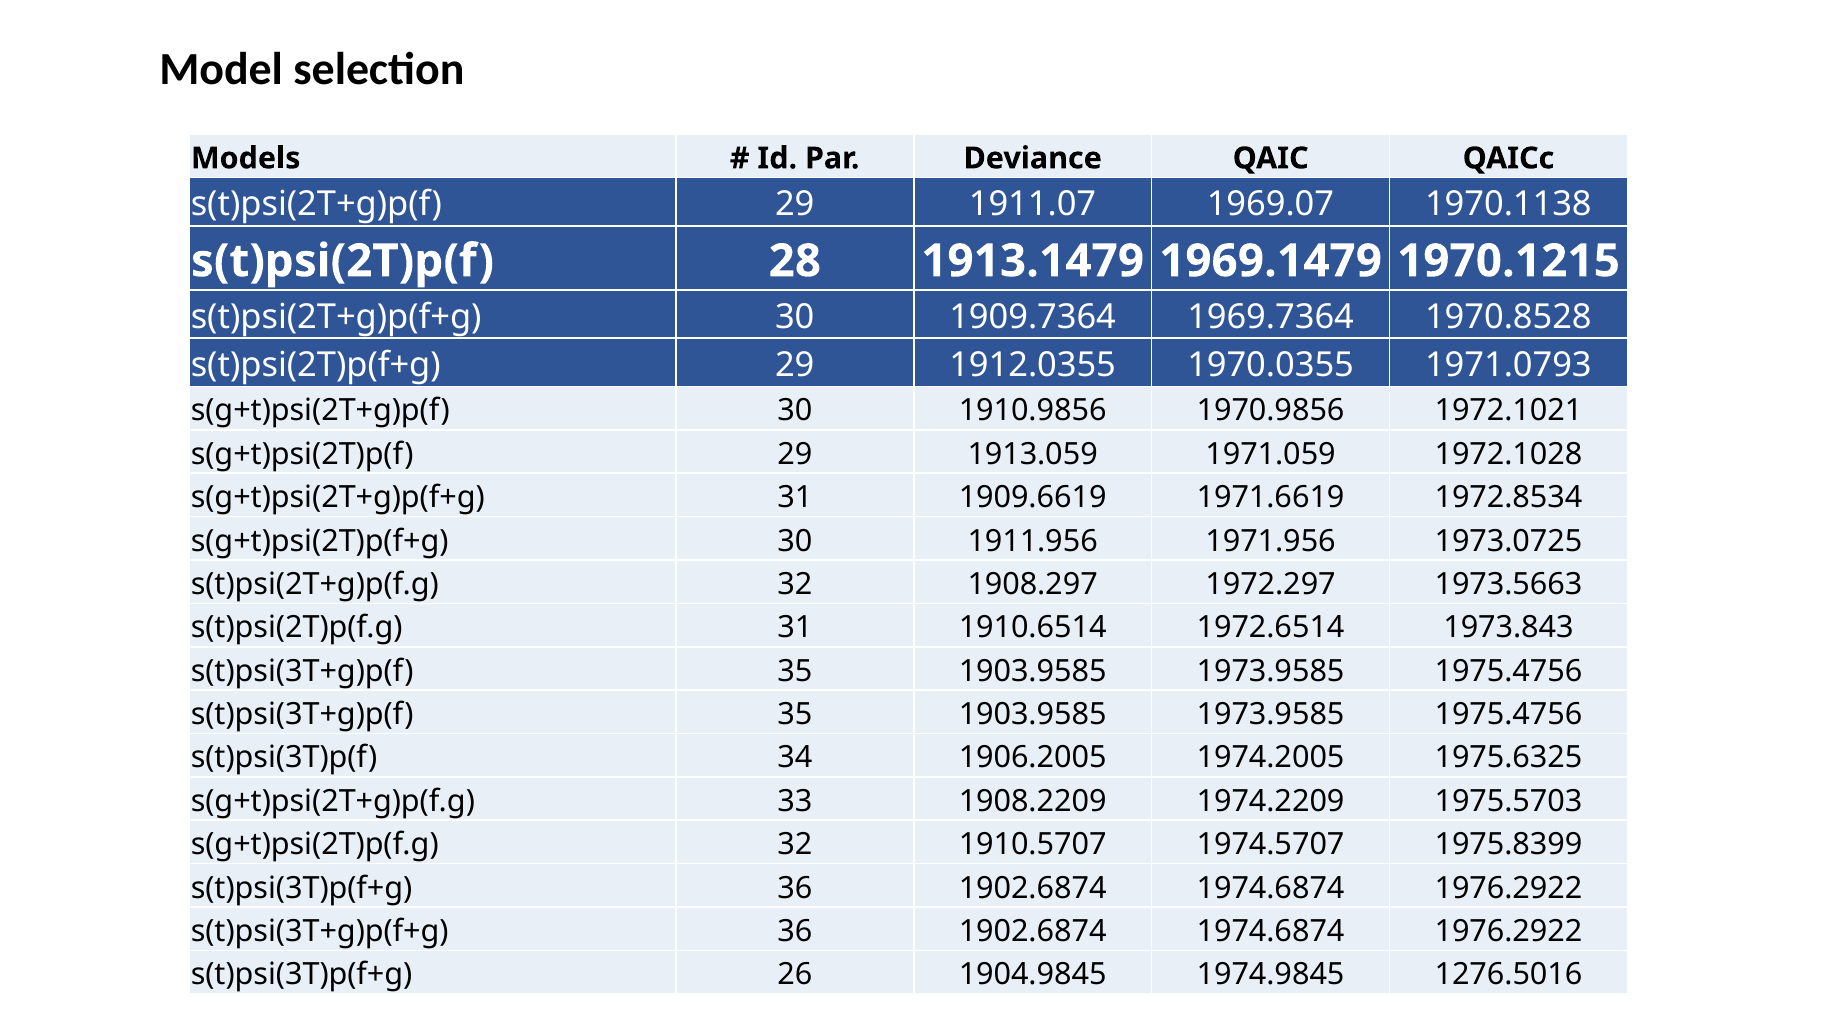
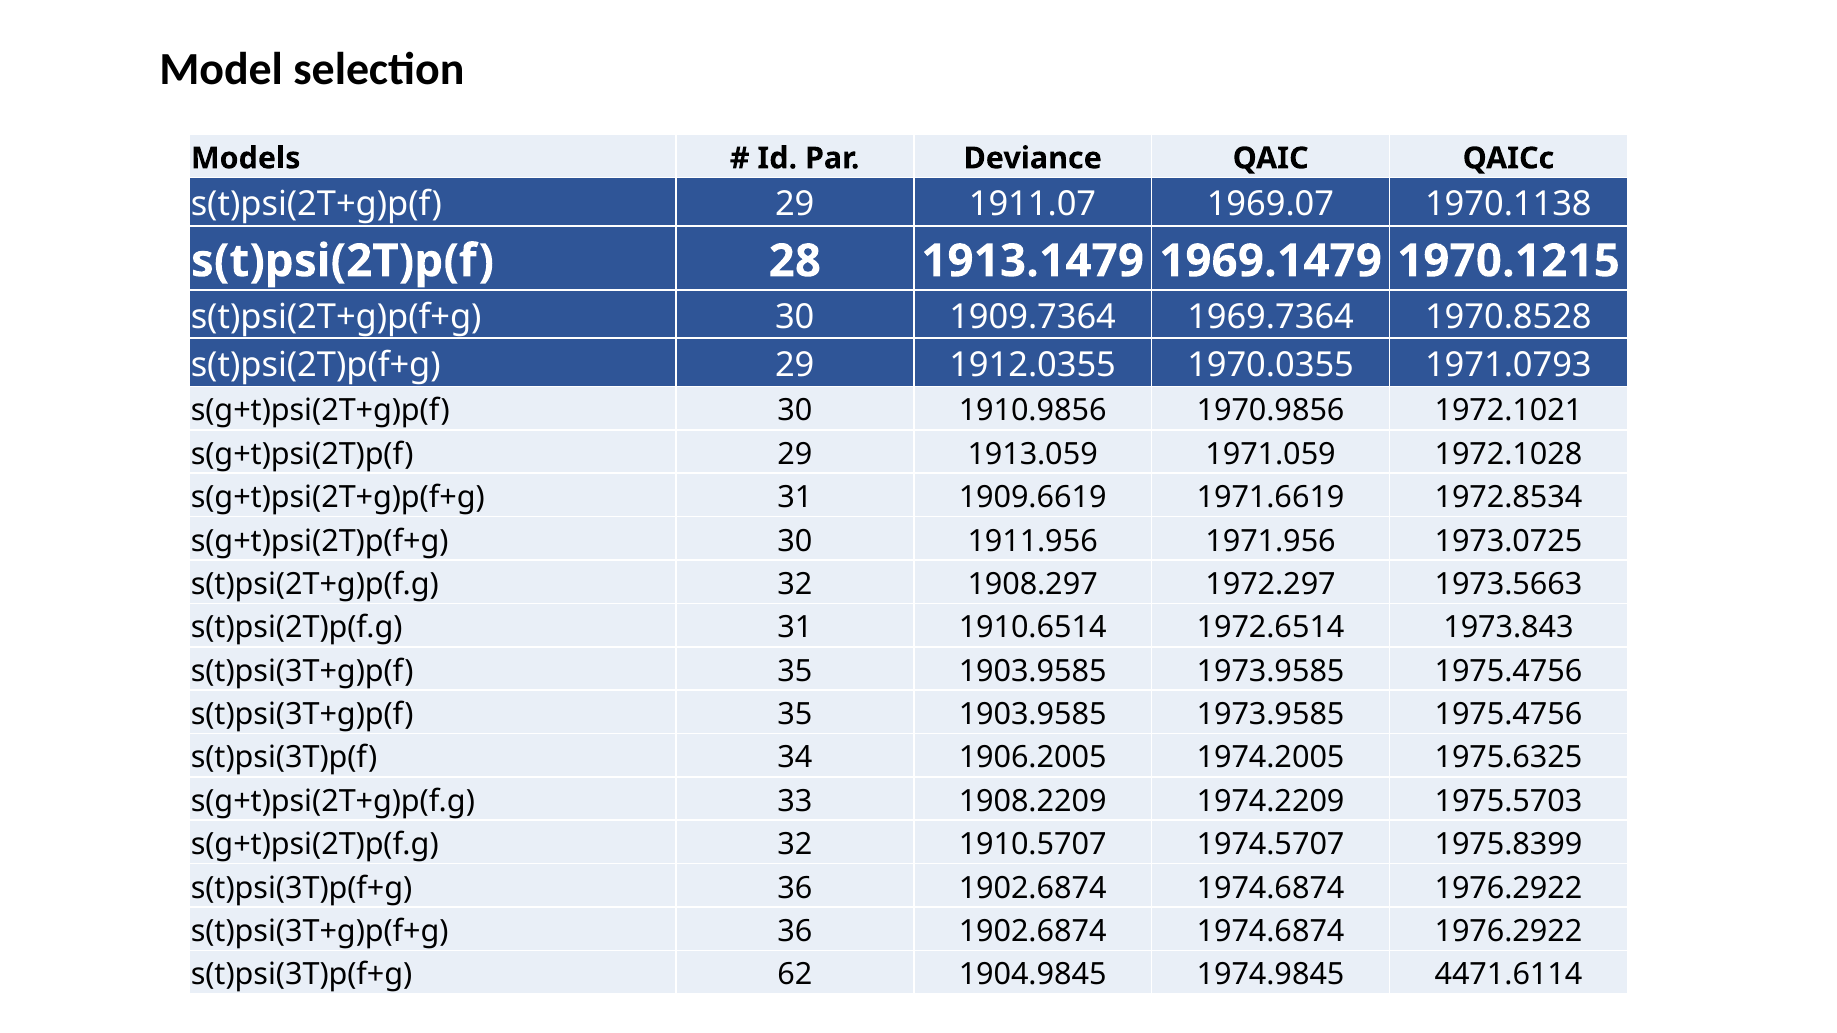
26: 26 -> 62 (795, 975)
1276.5016: 1276.5016 -> 4471.6114 (1508, 975)
